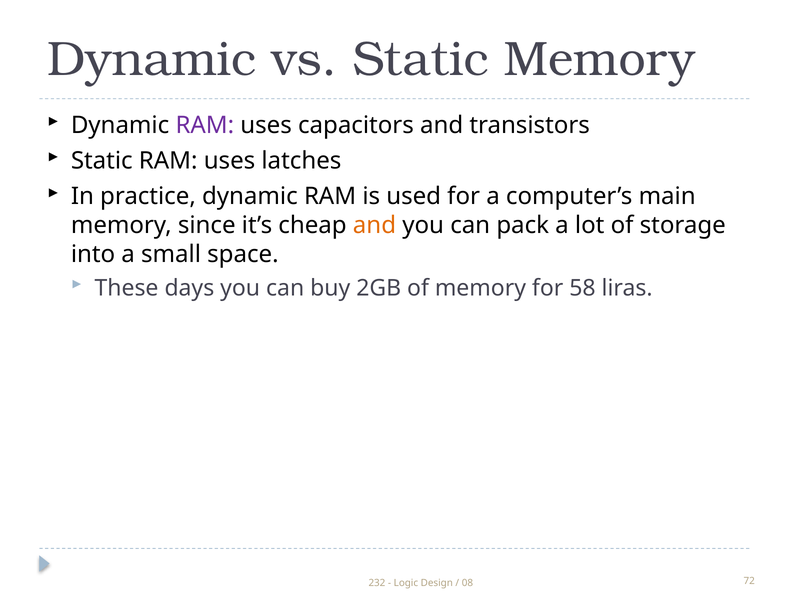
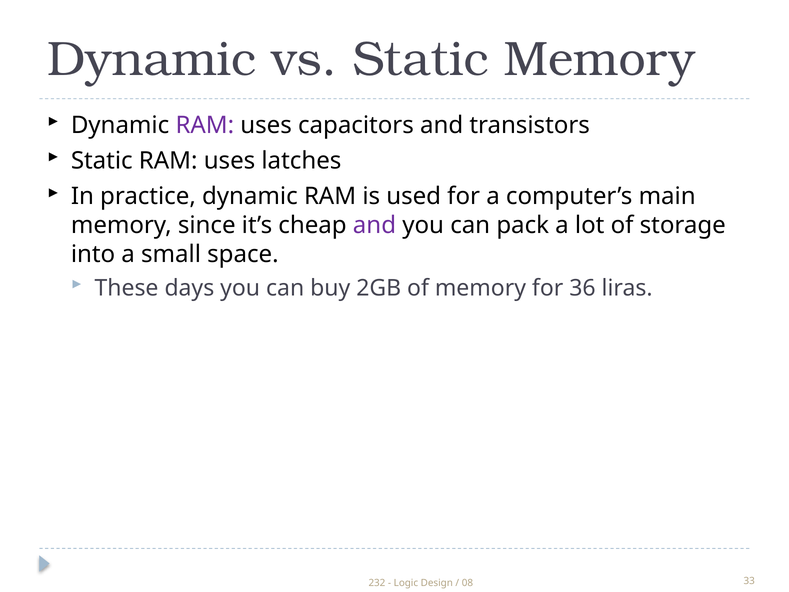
and colour: orange -> purple (374, 225)
58: 58 -> 36 (582, 288)
72: 72 -> 33 (749, 581)
